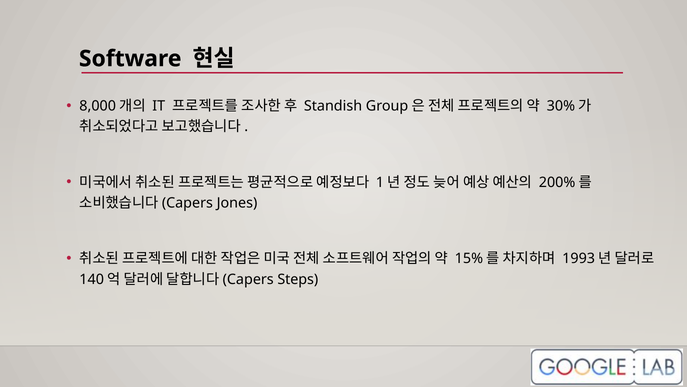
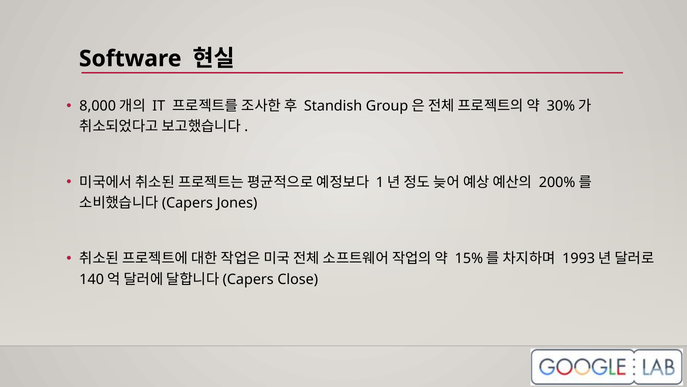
Steps: Steps -> Close (298, 279)
